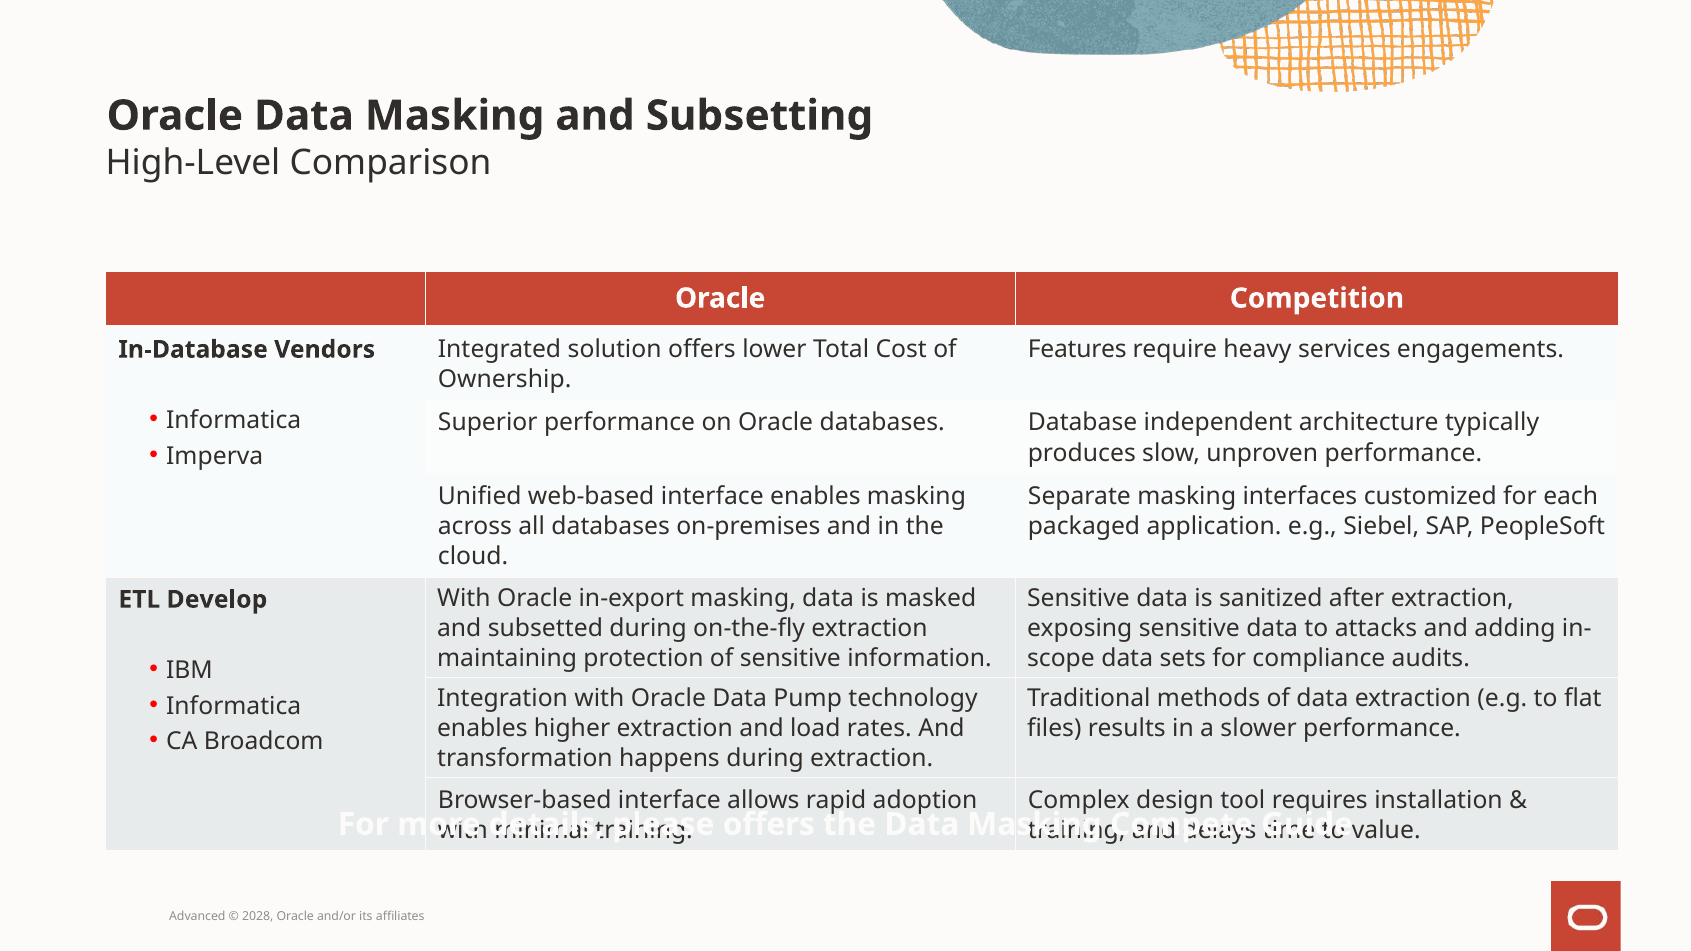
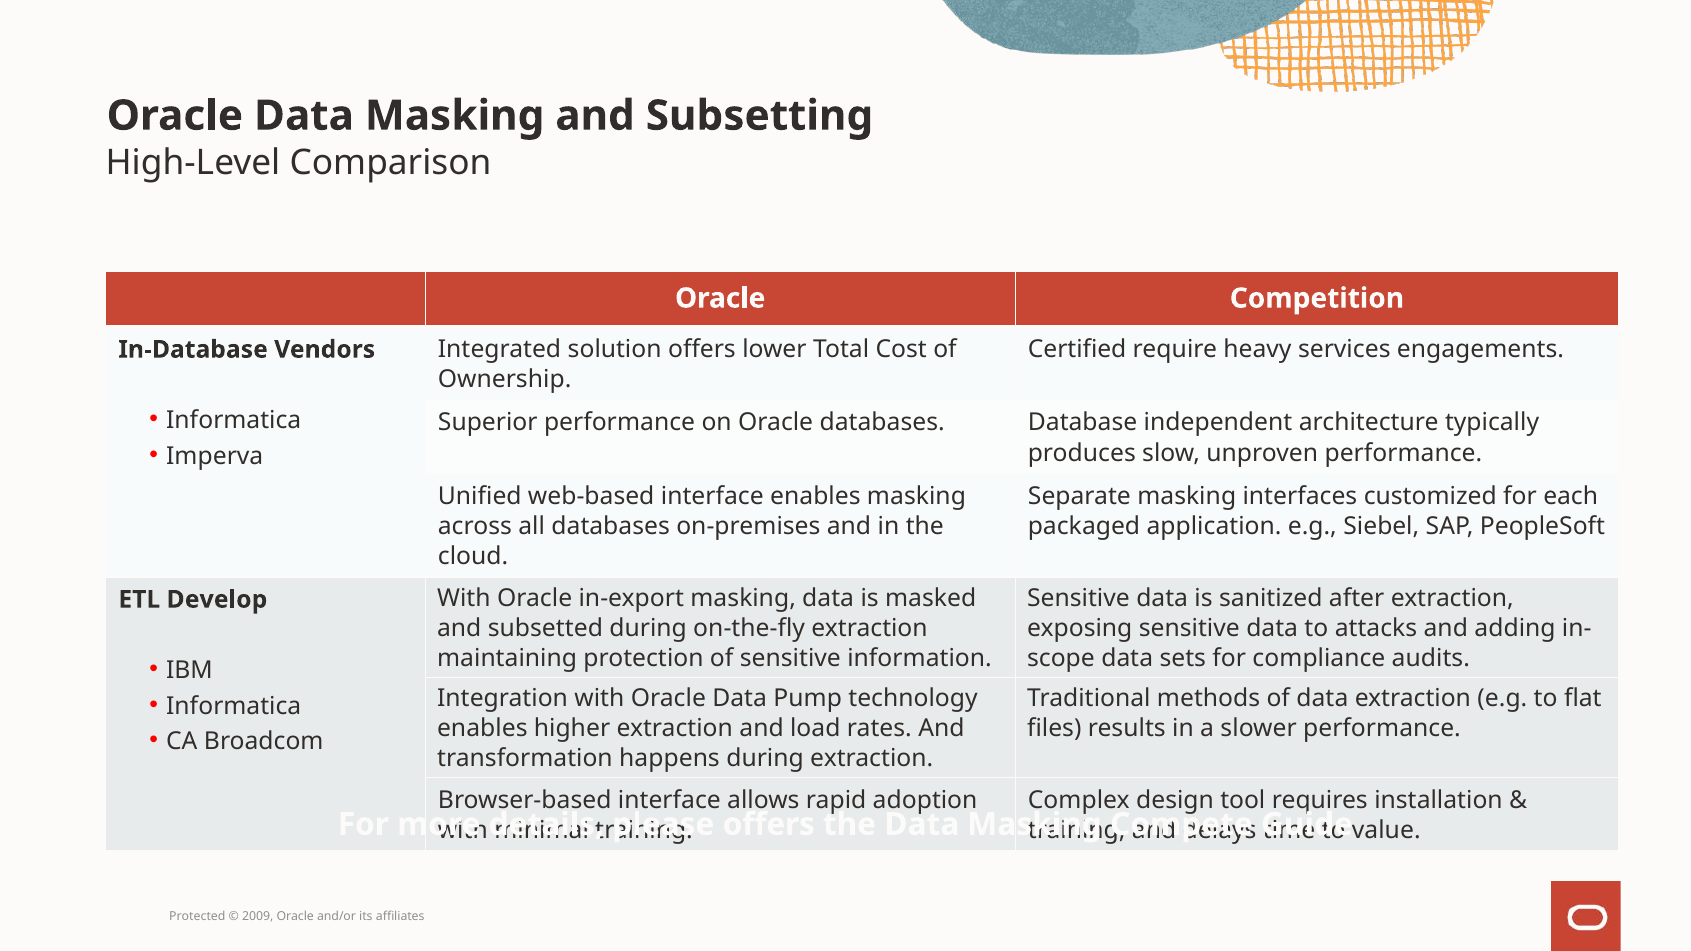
Features: Features -> Certified (1077, 350)
Advanced: Advanced -> Protected (197, 916)
2028: 2028 -> 2009 (258, 916)
